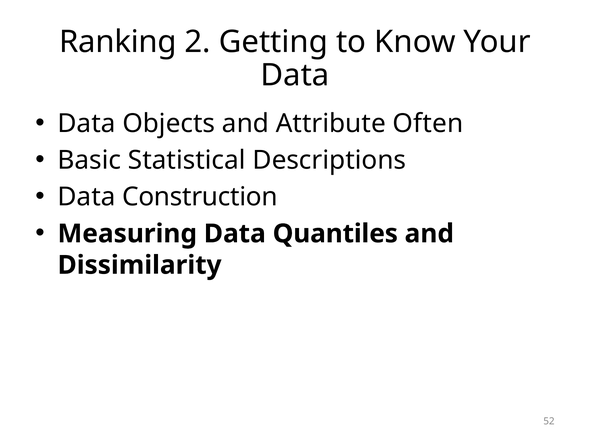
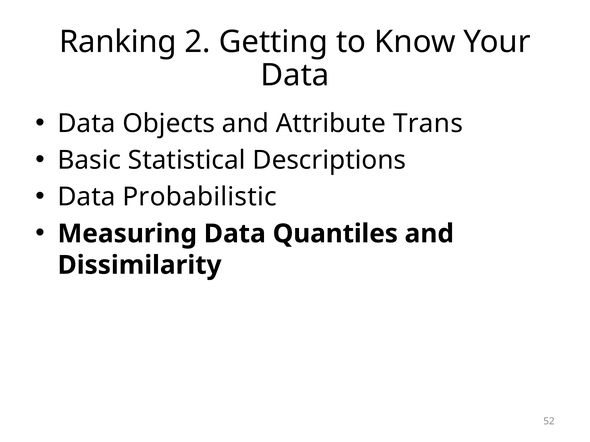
Often: Often -> Trans (428, 124)
Construction: Construction -> Probabilistic (200, 197)
